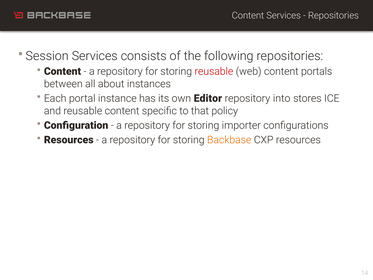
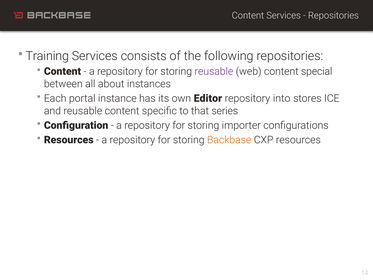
Session: Session -> Training (47, 56)
reusable colour: red -> purple (214, 71)
portals: portals -> special (317, 71)
policy: policy -> series (225, 111)
